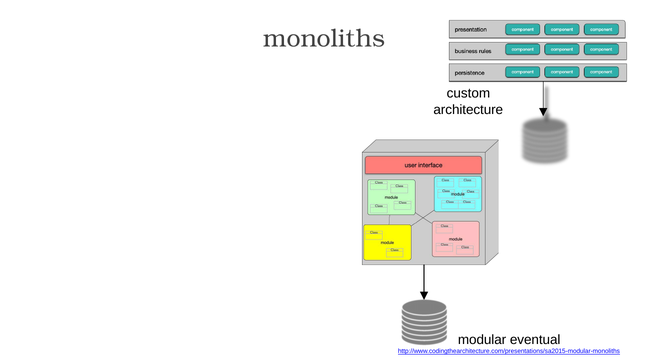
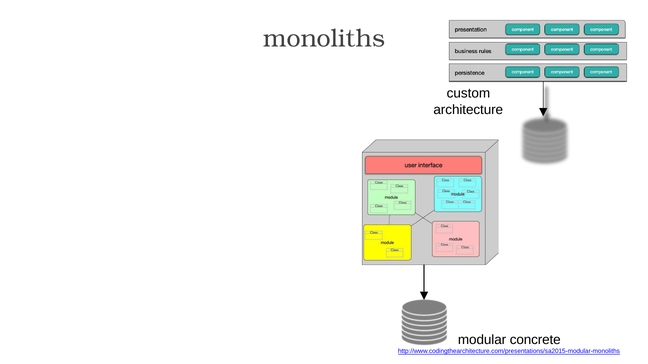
eventual: eventual -> concrete (535, 340)
